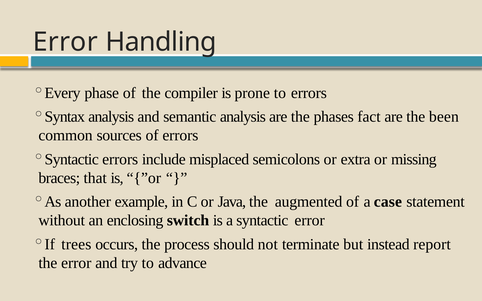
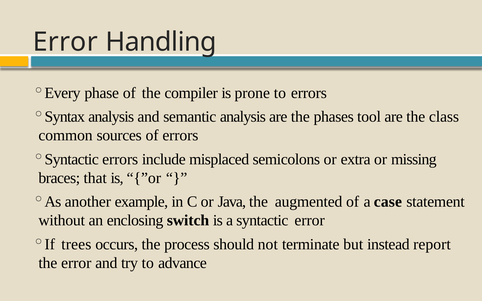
fact: fact -> tool (369, 117)
been: been -> class (444, 117)
